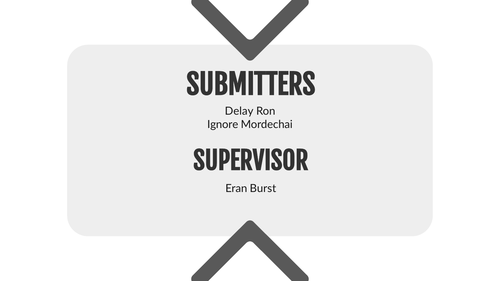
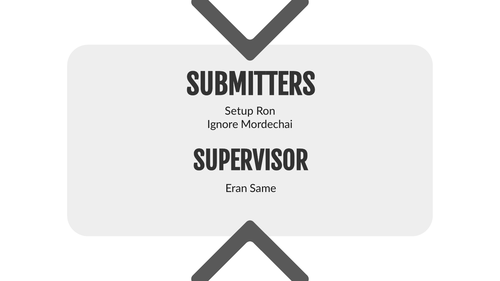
Delay: Delay -> Setup (239, 111)
Burst: Burst -> Same (263, 189)
